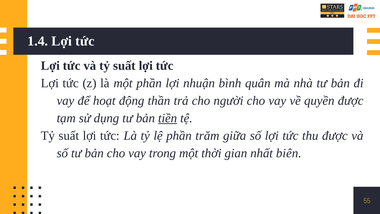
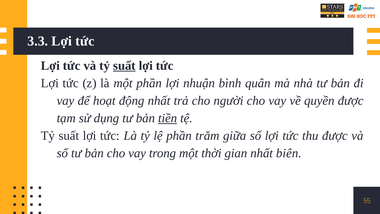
1.4: 1.4 -> 3.3 (38, 41)
suất underline: none -> present (124, 66)
động thần: thần -> nhất (159, 100)
